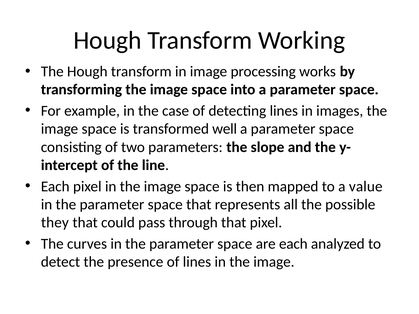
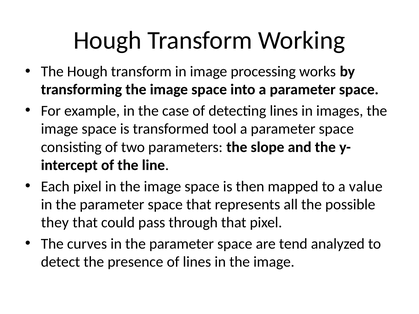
well: well -> tool (225, 129)
are each: each -> tend (293, 244)
